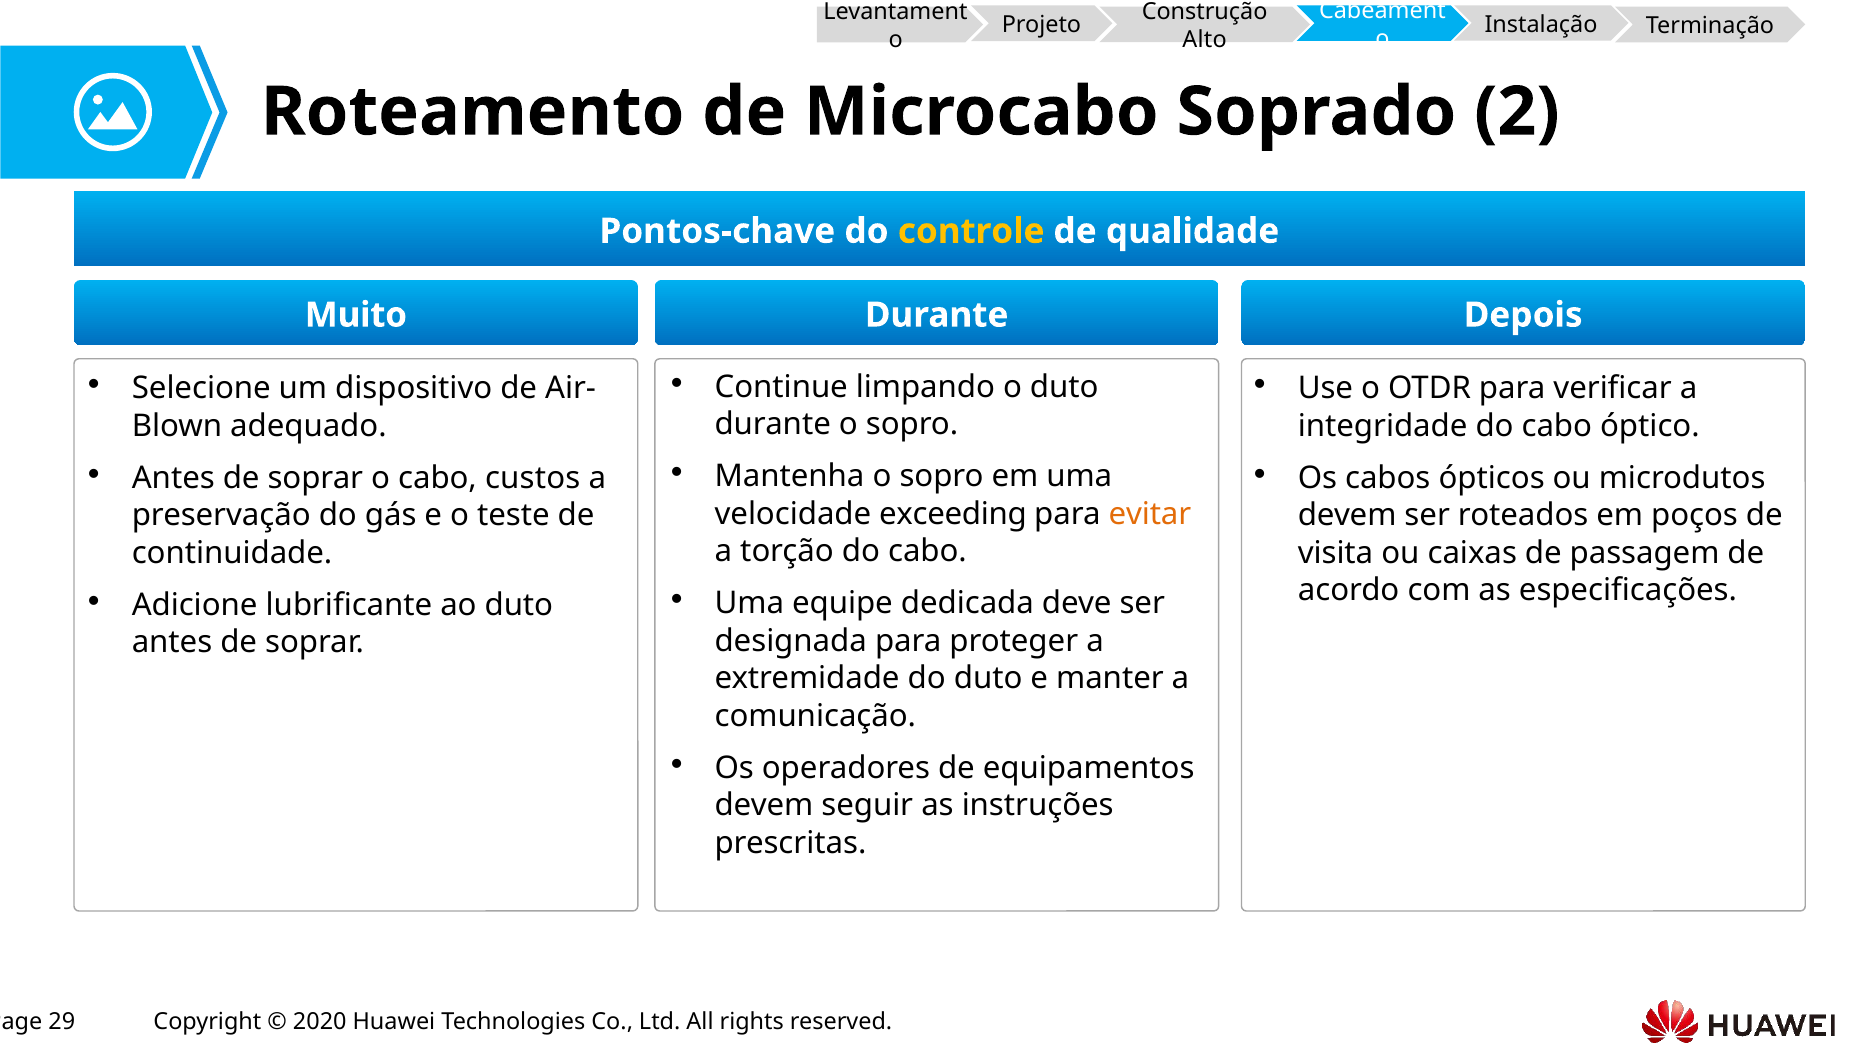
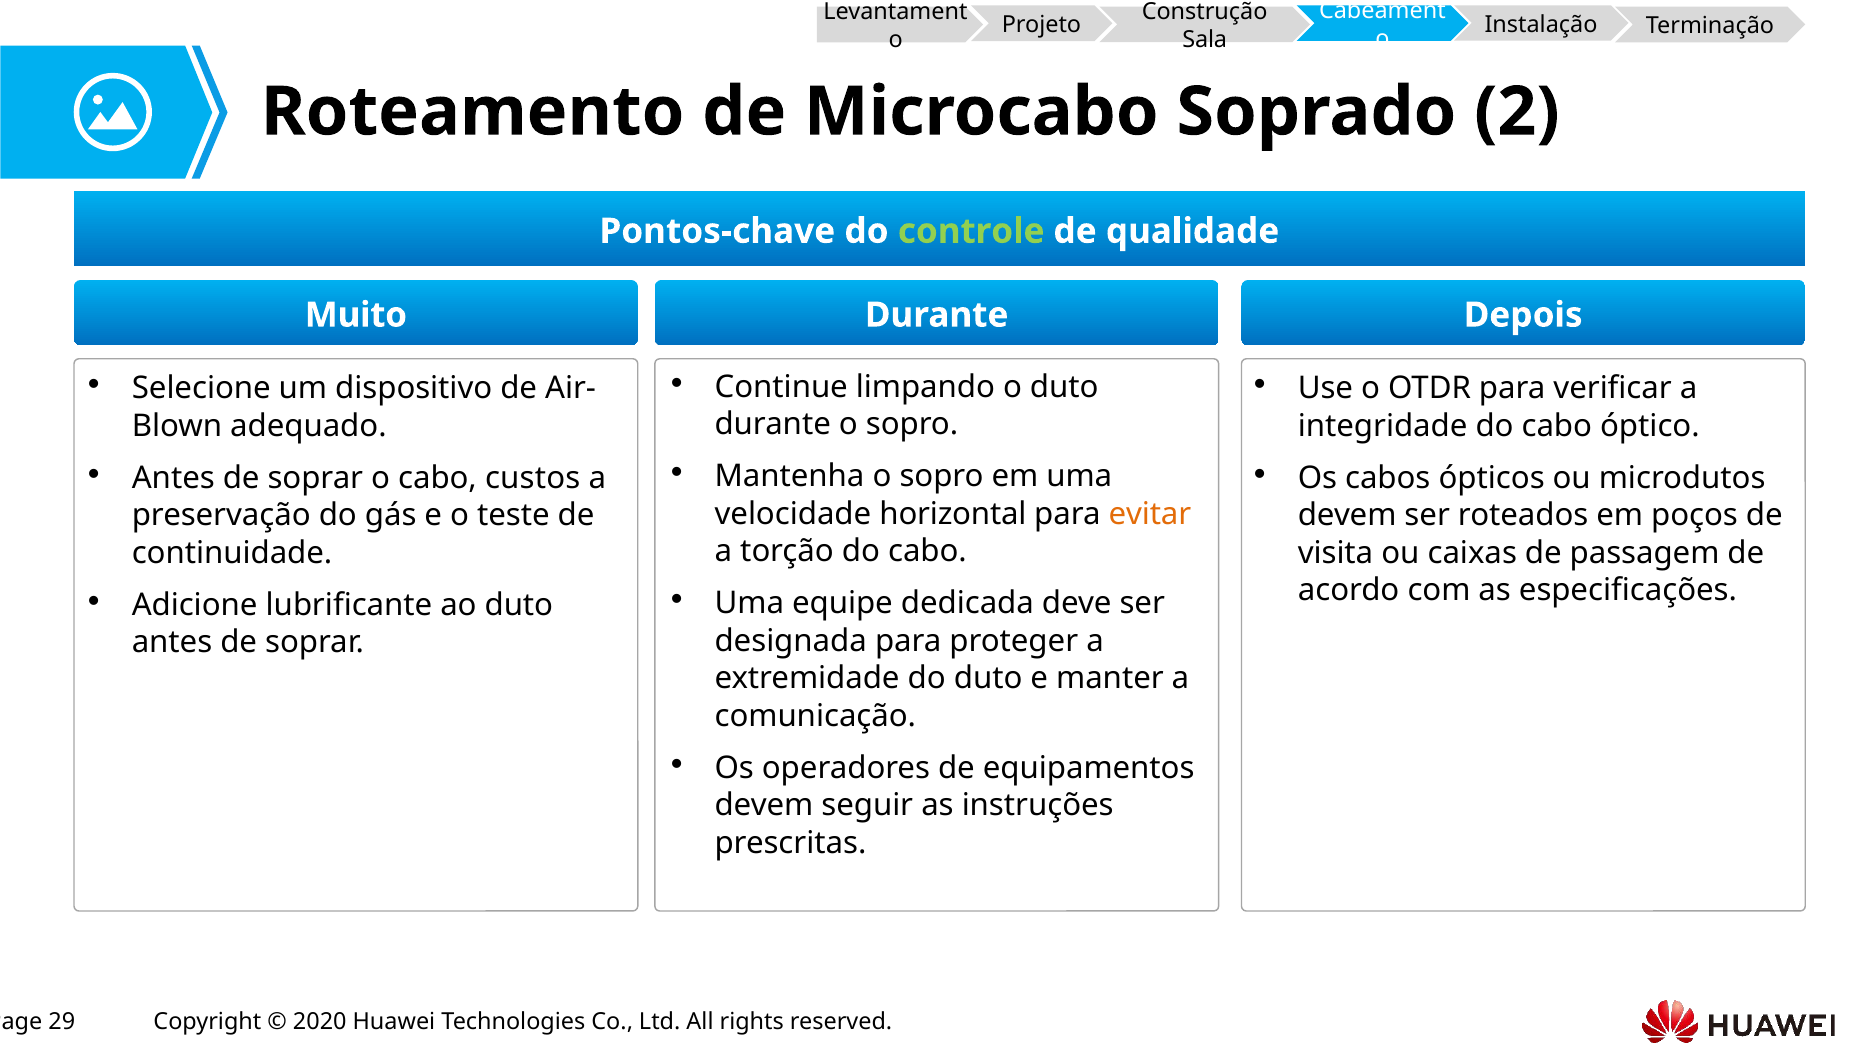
Alto: Alto -> Sala (1205, 40)
controle colour: yellow -> light green (971, 231)
exceeding: exceeding -> horizontal (953, 514)
